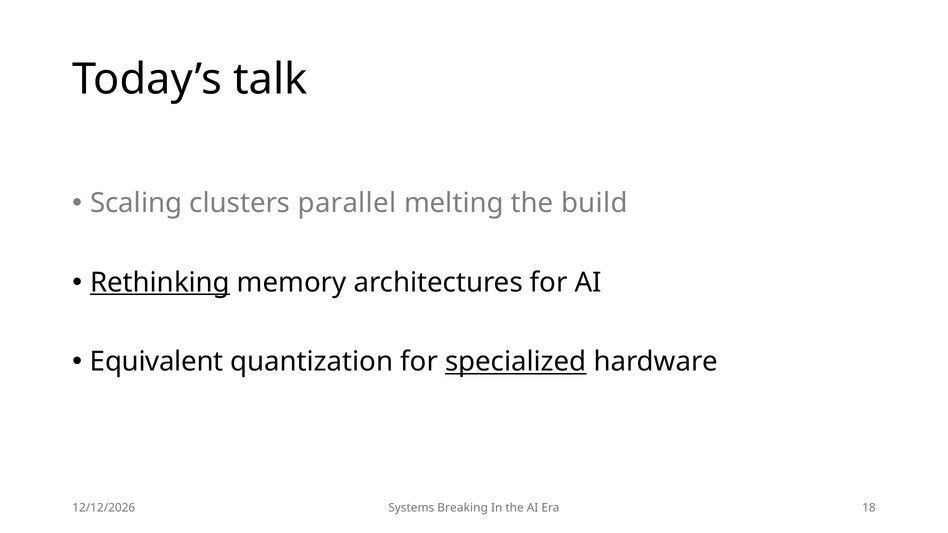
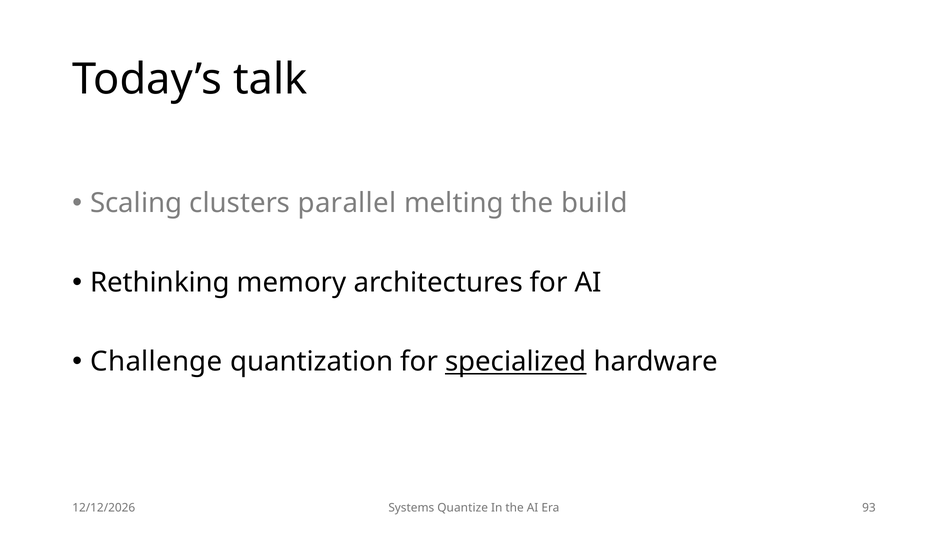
Rethinking underline: present -> none (160, 283)
Equivalent: Equivalent -> Challenge (156, 362)
Breaking: Breaking -> Quantize (463, 508)
18: 18 -> 93 (869, 508)
